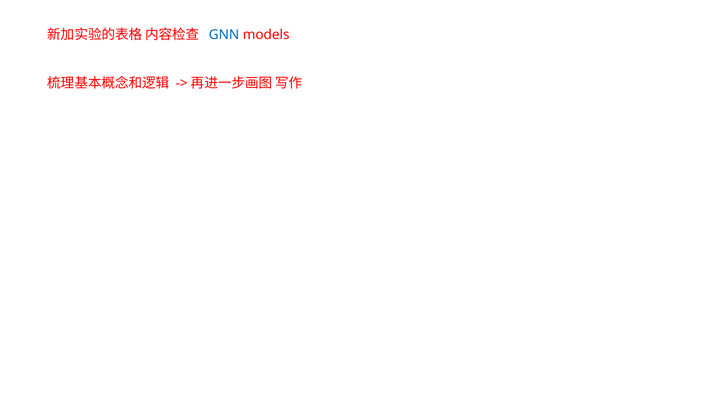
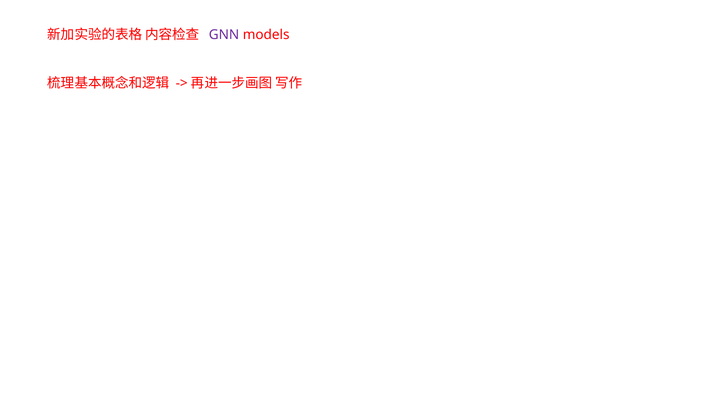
GNN colour: blue -> purple (224, 35)
